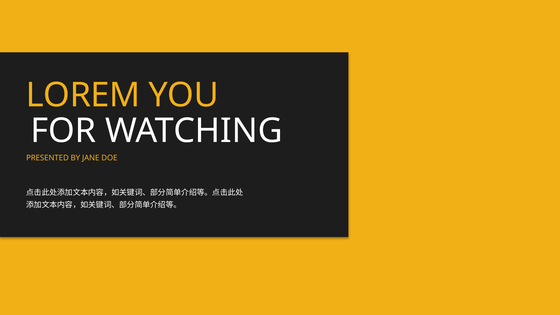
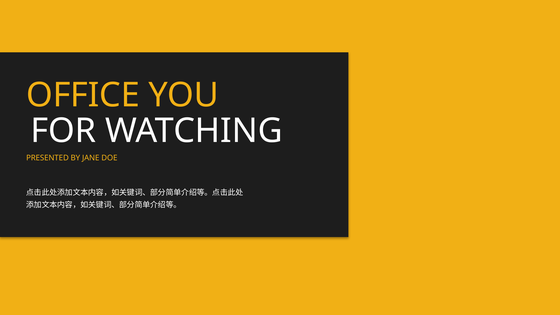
LOREM: LOREM -> OFFICE (83, 95)
